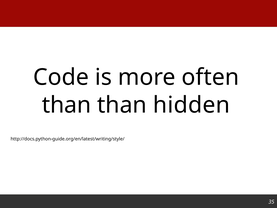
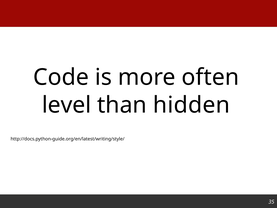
than: than -> level (67, 105)
